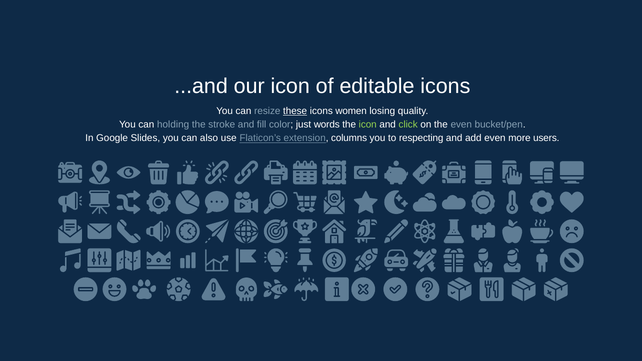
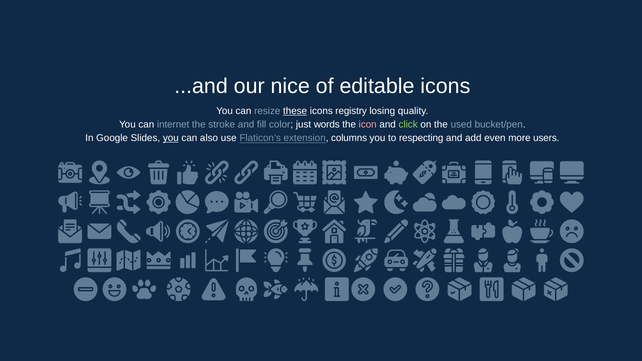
our icon: icon -> nice (290, 86)
women: women -> registry (351, 111)
holding: holding -> internet (173, 125)
icon colour: light green -> pink (368, 125)
the even: even -> used (461, 125)
you underline: none -> present (171, 138)
